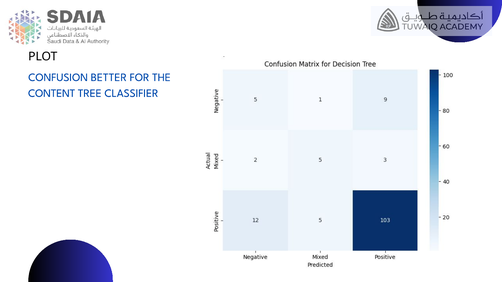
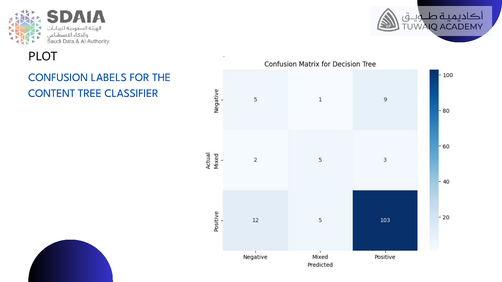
BETTER: BETTER -> LABELS (109, 77)
